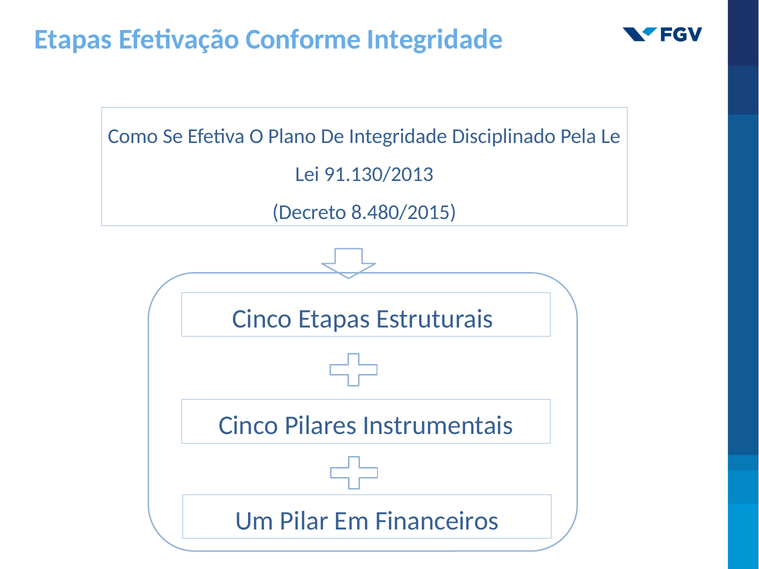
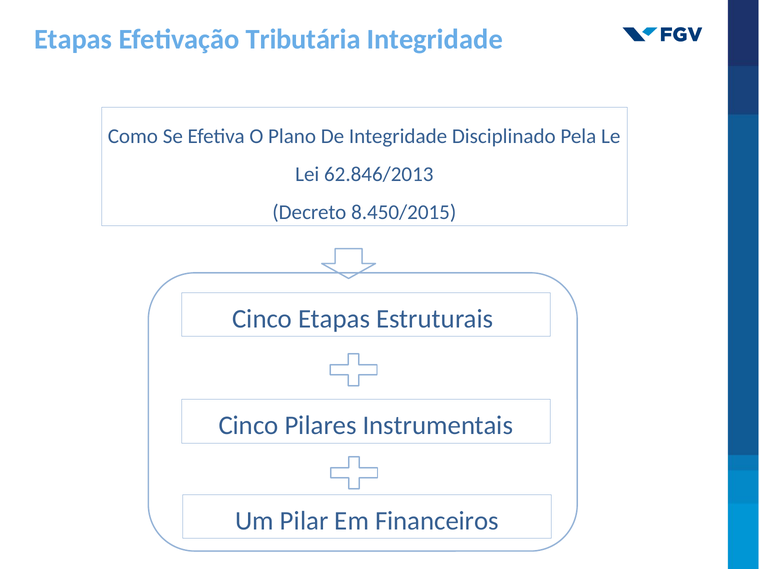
Conforme: Conforme -> Tributária (303, 39)
91.130/2013: 91.130/2013 -> 62.846/2013 (379, 174)
8.480/2015: 8.480/2015 -> 8.450/2015 (404, 212)
